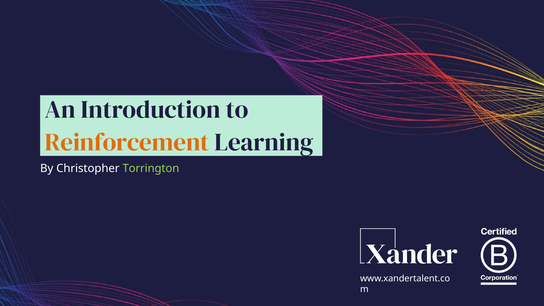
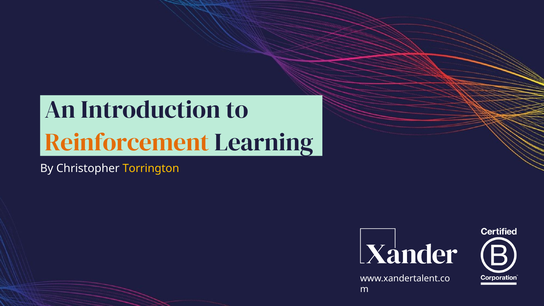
Torrington colour: light green -> yellow (151, 168)
